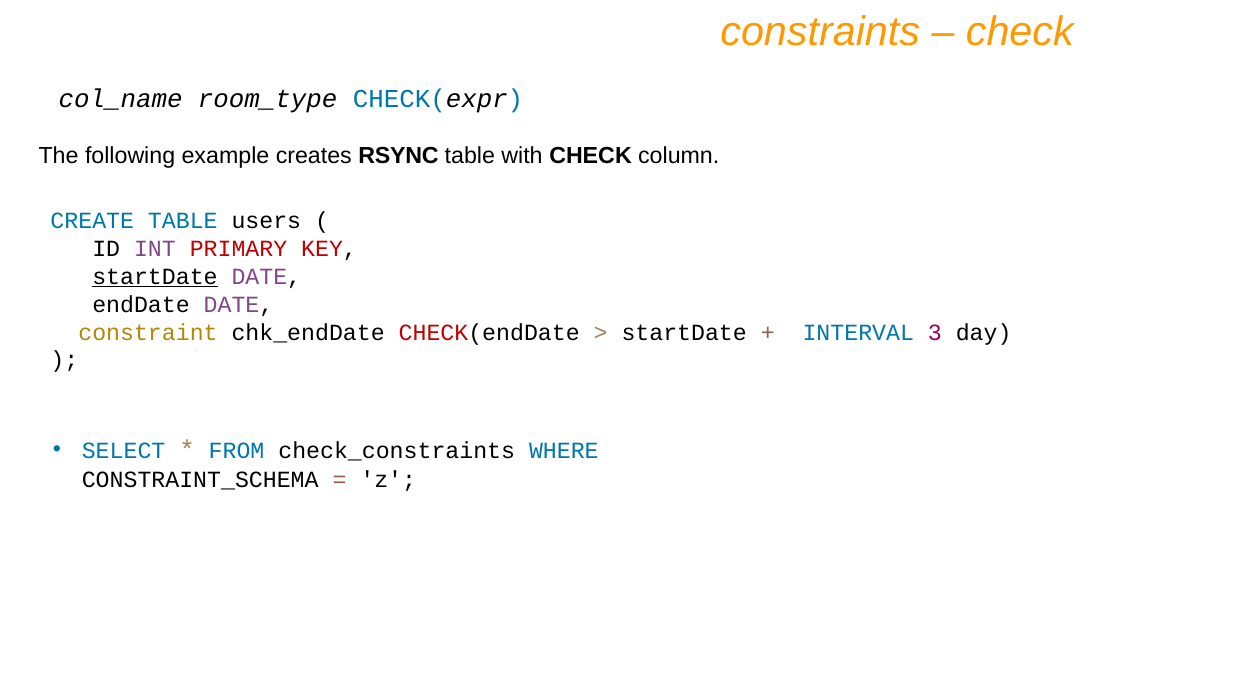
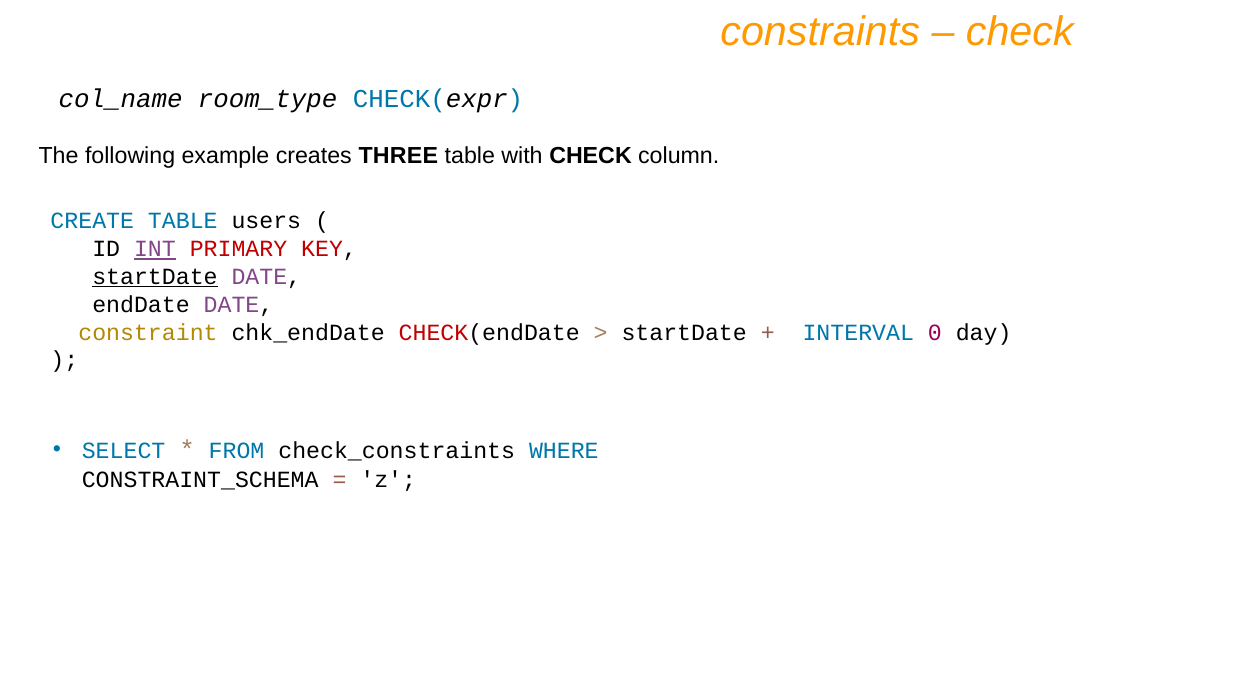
RSYNC: RSYNC -> THREE (398, 156)
INT underline: none -> present (155, 249)
3: 3 -> 0 (935, 333)
